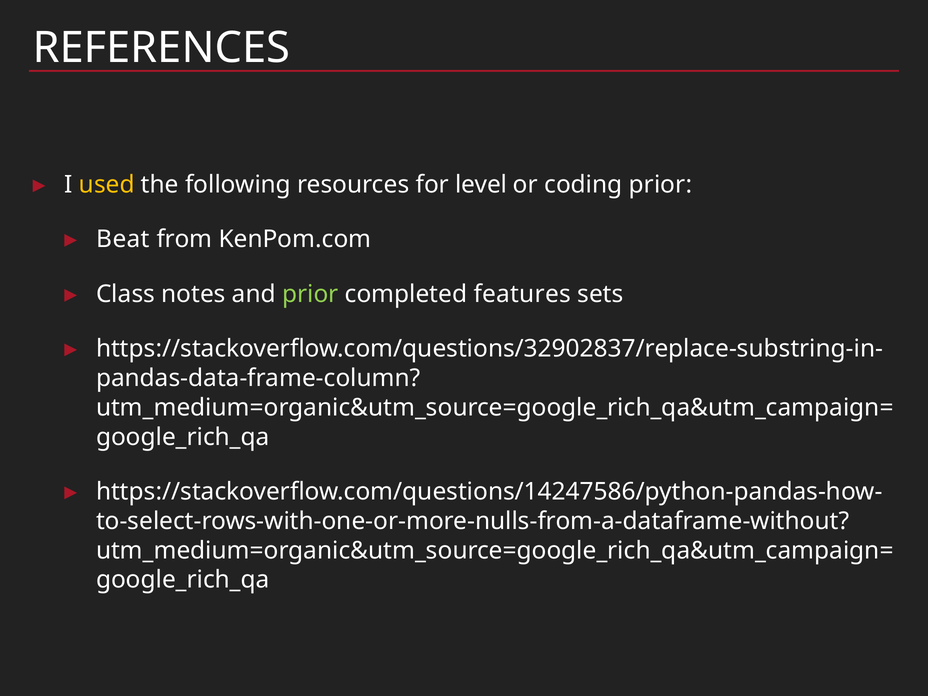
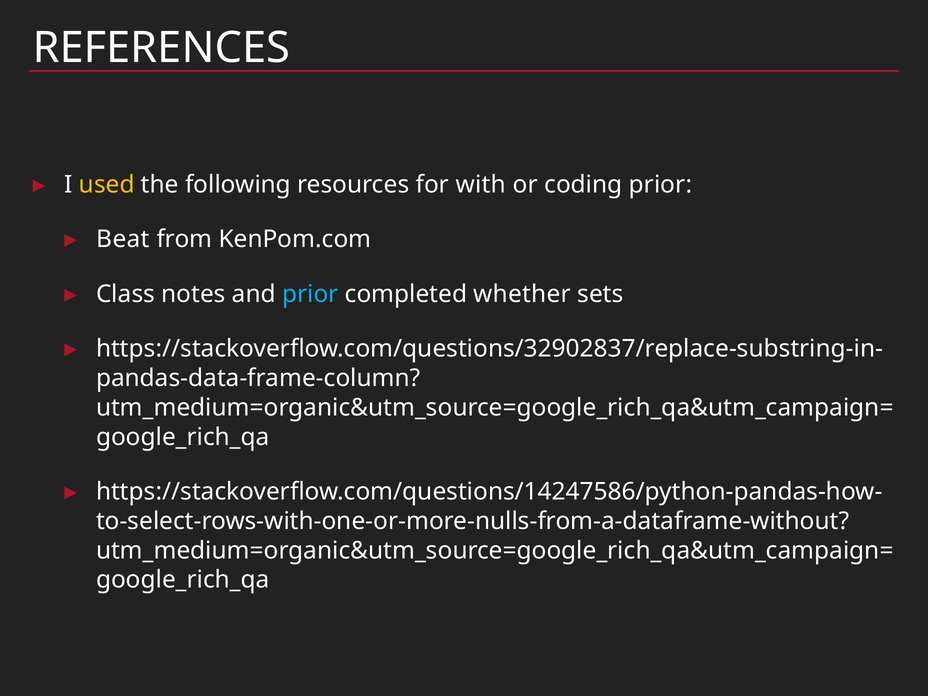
level: level -> with (481, 184)
prior colour: light green -> light blue (310, 294)
features: features -> whether (522, 294)
